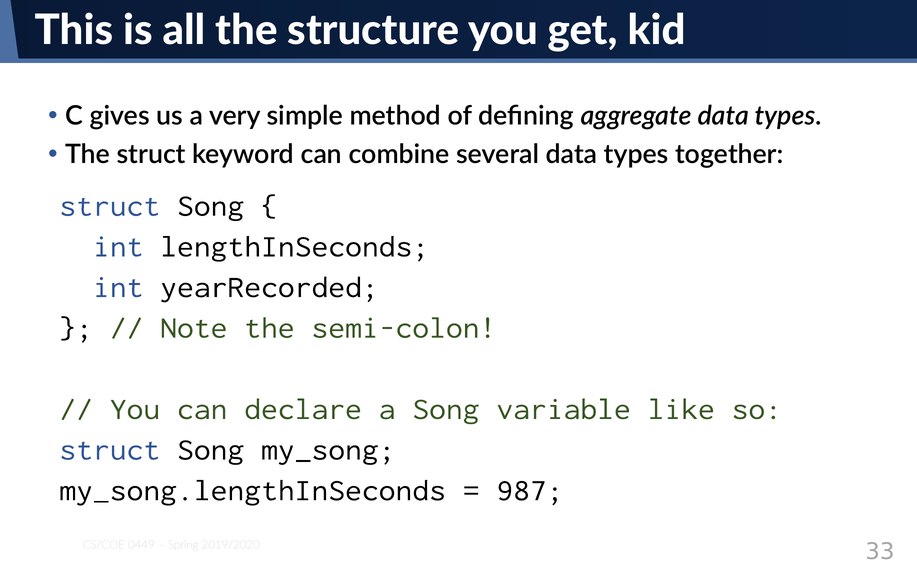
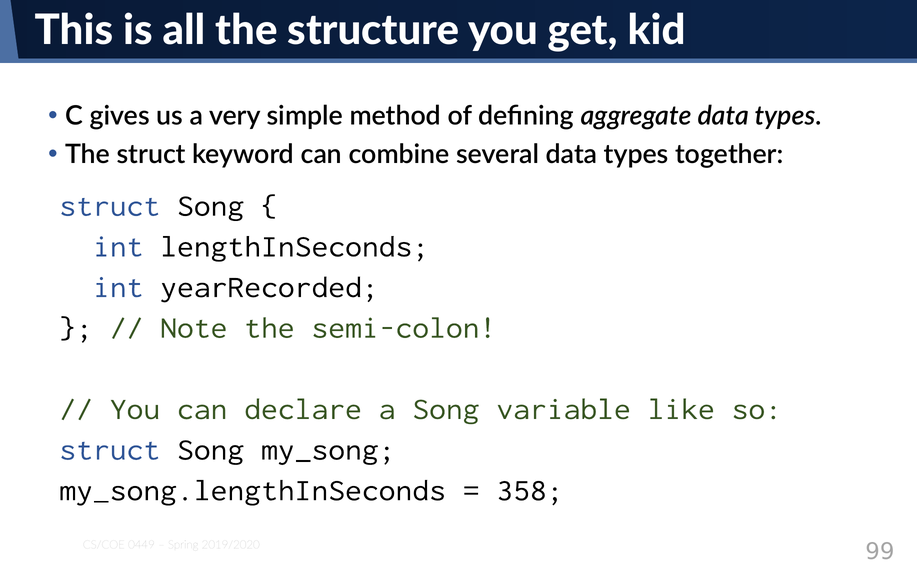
987: 987 -> 358 (530, 490)
33: 33 -> 99 (880, 552)
